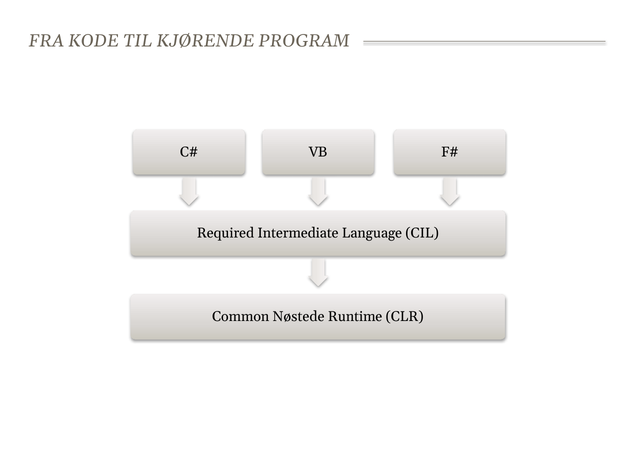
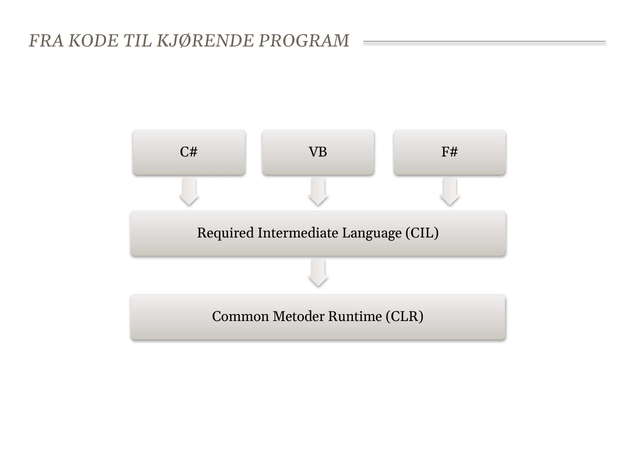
Nøstede: Nøstede -> Metoder (299, 316)
